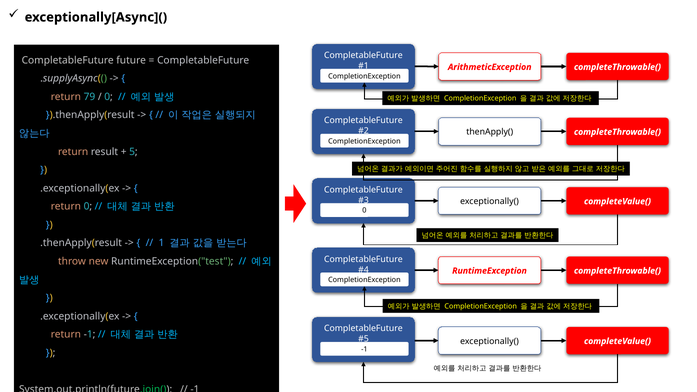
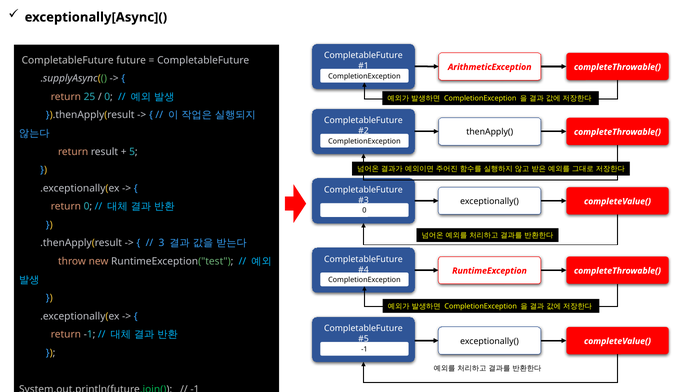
79: 79 -> 25 (89, 97)
1: 1 -> 3 (161, 243)
